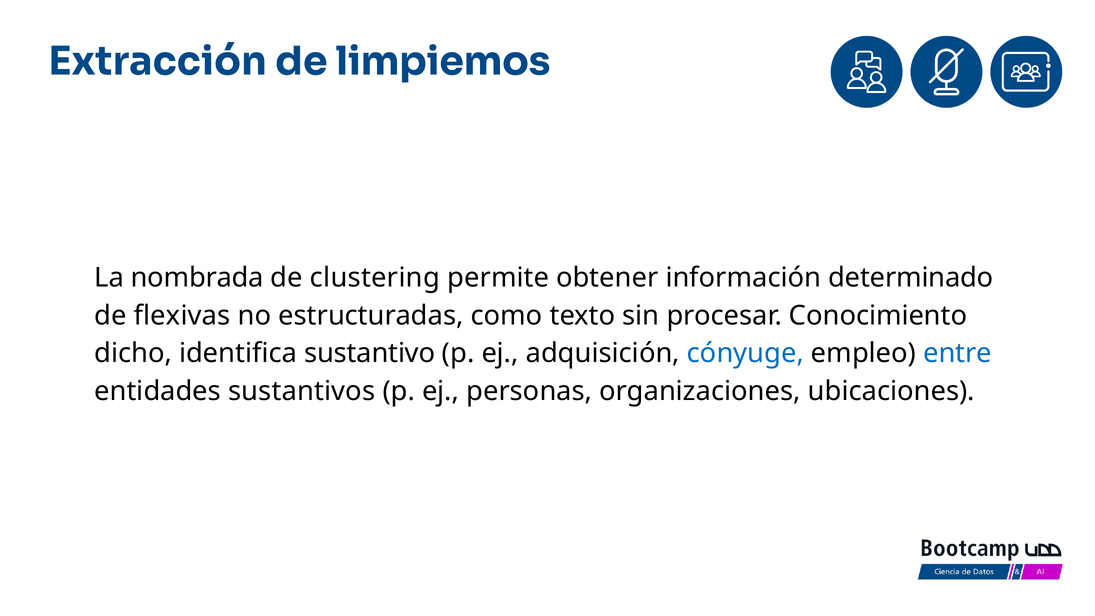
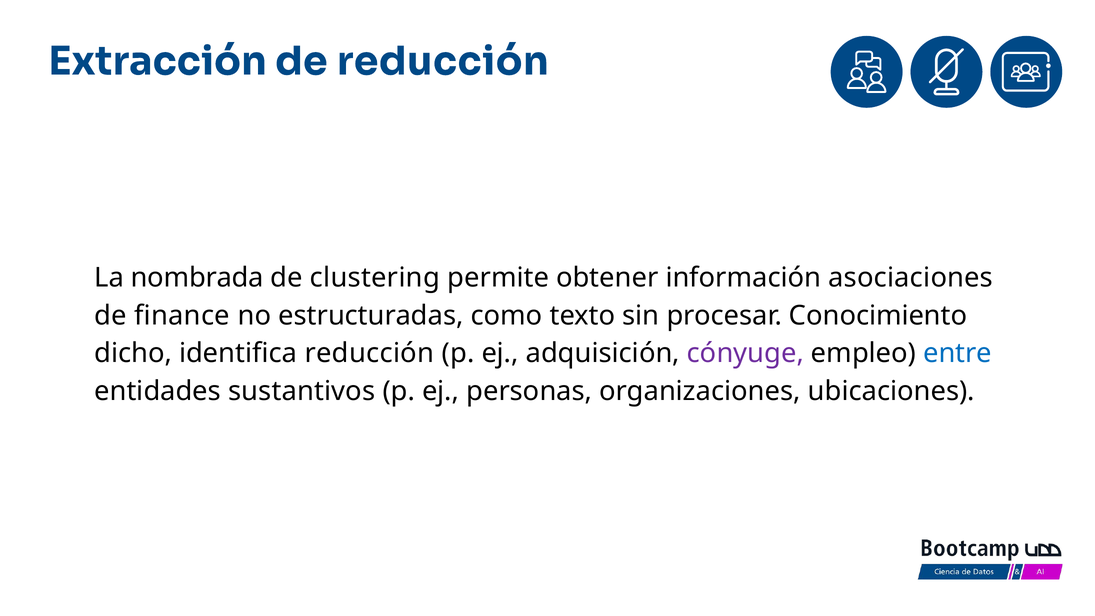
de limpiemos: limpiemos -> reducción (443, 61)
determinado: determinado -> asociaciones (911, 278)
flexivas: flexivas -> finance (182, 316)
identifica sustantivo: sustantivo -> reducción (369, 353)
cónyuge colour: blue -> purple (745, 353)
